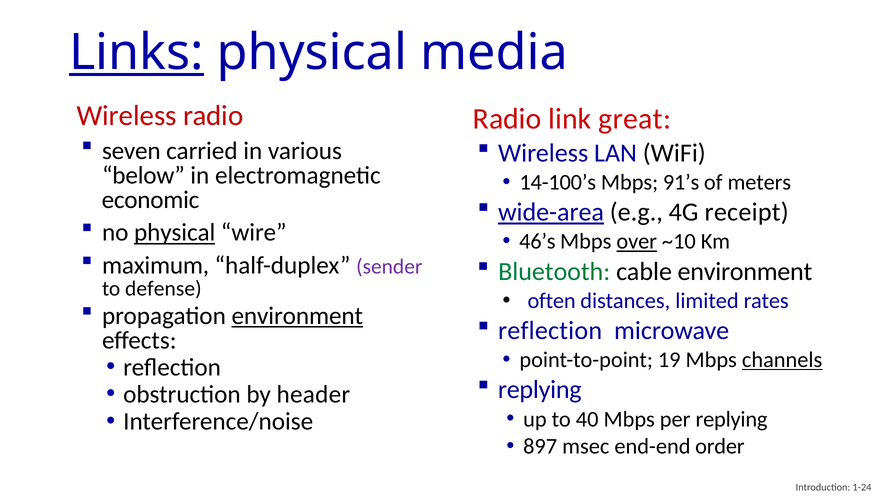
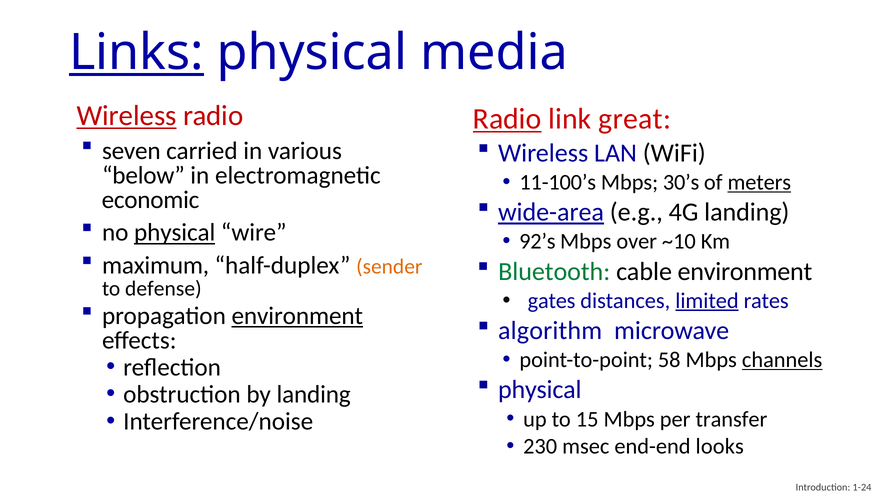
Wireless underline: none -> present (127, 116)
Radio underline: none -> present (507, 119)
14-100’s: 14-100’s -> 11-100’s (558, 182)
91’s: 91’s -> 30’s (681, 182)
meters underline: none -> present (759, 182)
4G receipt: receipt -> landing (747, 212)
46’s: 46’s -> 92’s (537, 241)
over underline: present -> none (637, 241)
sender colour: purple -> orange (389, 267)
often: often -> gates (552, 300)
limited underline: none -> present (707, 300)
reflection: reflection -> algorithm (550, 330)
19: 19 -> 58 (669, 360)
replying: replying -> physical (540, 389)
by header: header -> landing (314, 394)
40: 40 -> 15 (587, 419)
per replying: replying -> transfer (731, 419)
897: 897 -> 230 (540, 446)
order: order -> looks (720, 446)
